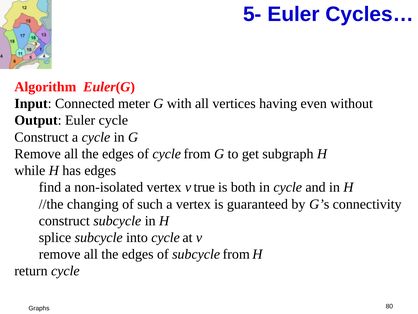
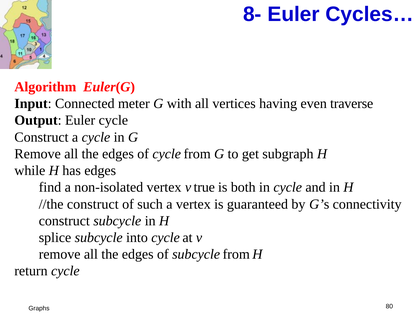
5-: 5- -> 8- (252, 14)
without: without -> traverse (352, 103)
//the changing: changing -> construct (93, 204)
